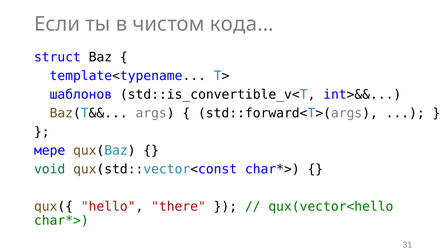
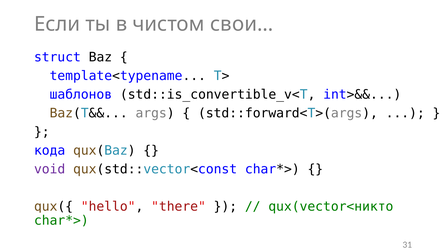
кода…: кода… -> свои… (242, 24)
мере: мере -> кода (50, 150)
void colour: green -> purple (50, 169)
qux(vector<hello: qux(vector<hello -> qux(vector<никто (331, 206)
